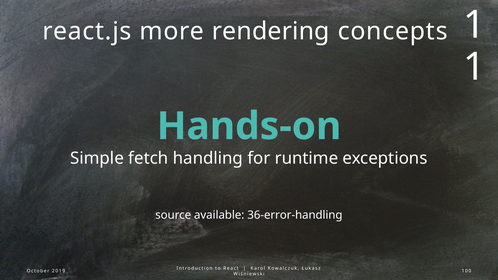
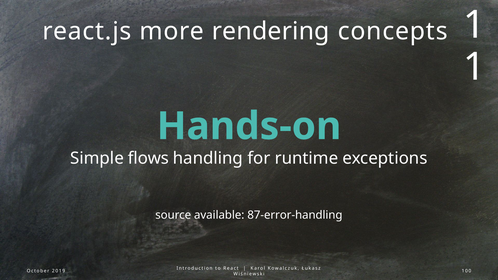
fetch: fetch -> flows (148, 158)
36-error-handling: 36-error-handling -> 87-error-handling (295, 215)
